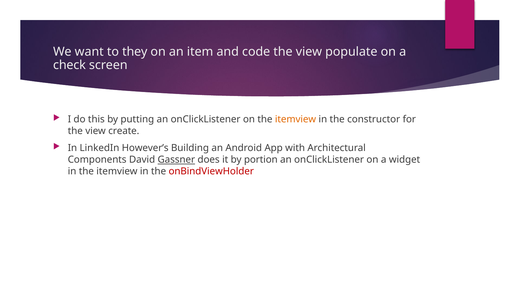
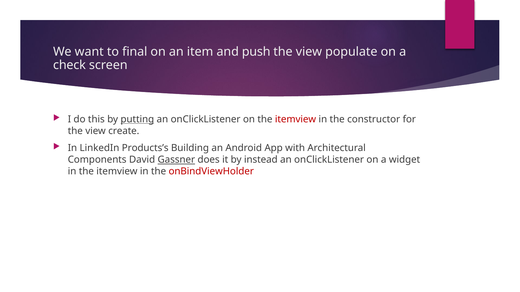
they: they -> final (135, 52)
code: code -> push (256, 52)
putting underline: none -> present (137, 120)
itemview colour: orange -> red (296, 120)
However’s: However’s -> Products’s (145, 148)
portion: portion -> instead (261, 160)
